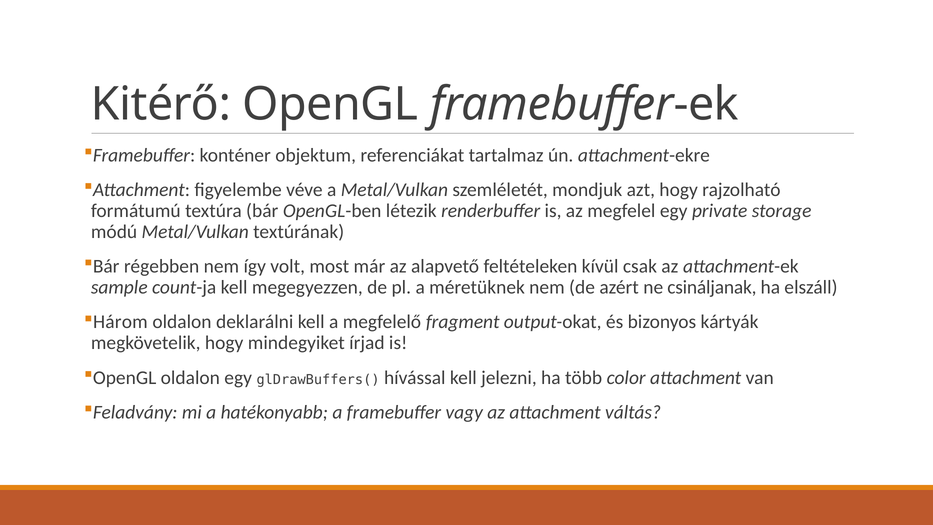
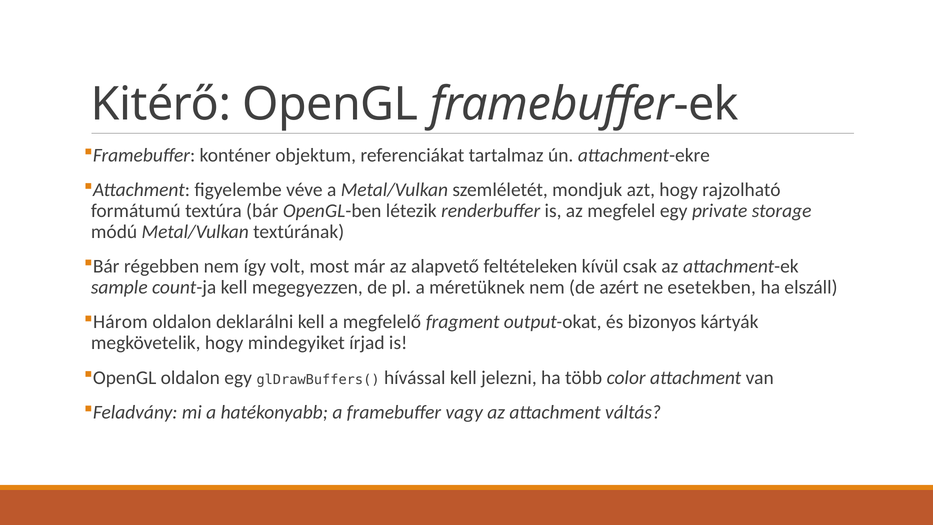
csináljanak: csináljanak -> esetekben (712, 287)
